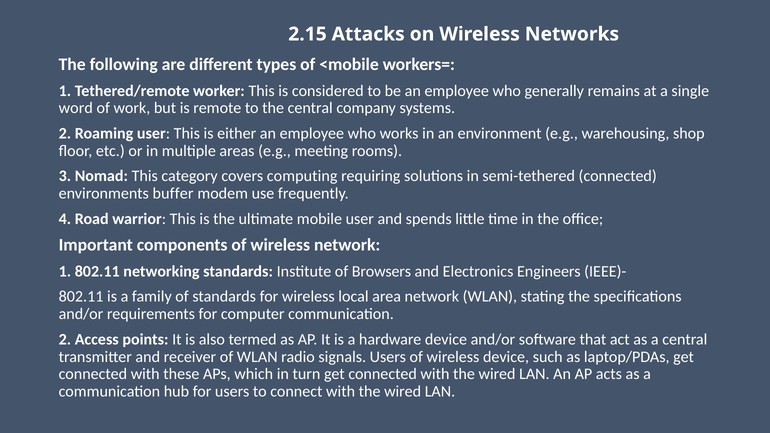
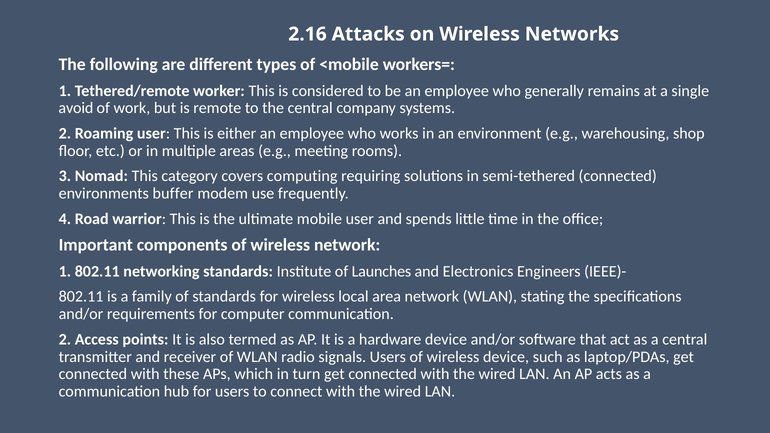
2.15: 2.15 -> 2.16 (307, 34)
word: word -> avoid (76, 108)
Browsers: Browsers -> Launches (381, 271)
